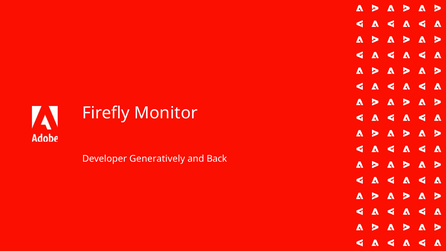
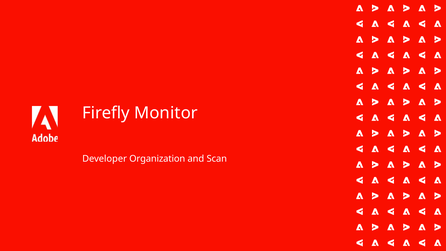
Generatively: Generatively -> Organization (157, 159)
Back: Back -> Scan (217, 159)
